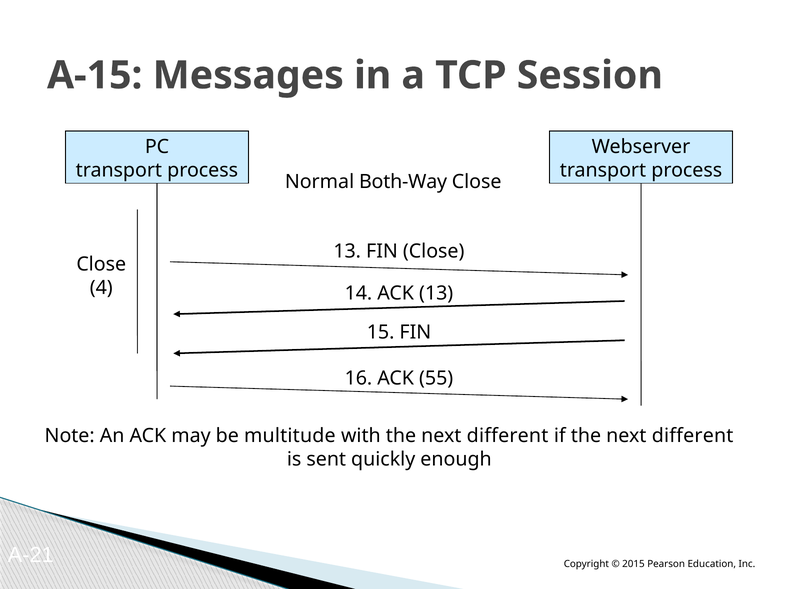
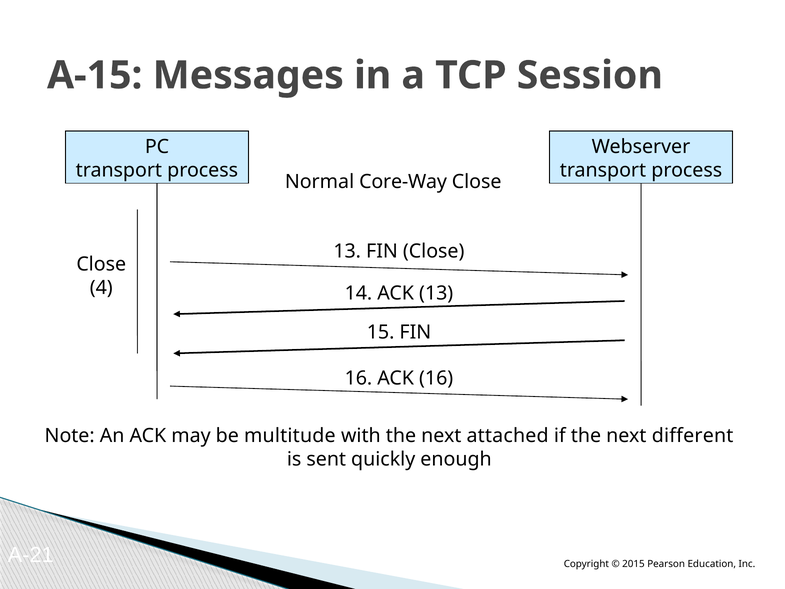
Both-Way: Both-Way -> Core-Way (403, 181)
ACK 55: 55 -> 16 (436, 378)
with the next different: different -> attached (508, 436)
